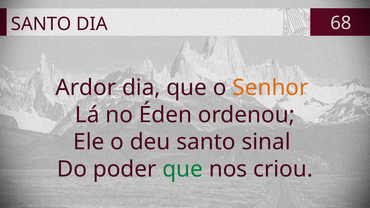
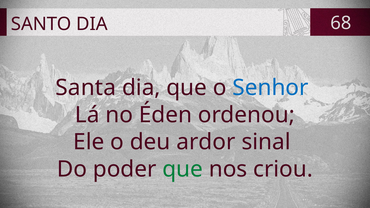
Ardor: Ardor -> Santa (86, 88)
Senhor colour: orange -> blue (270, 88)
deu santo: santo -> ardor (206, 142)
